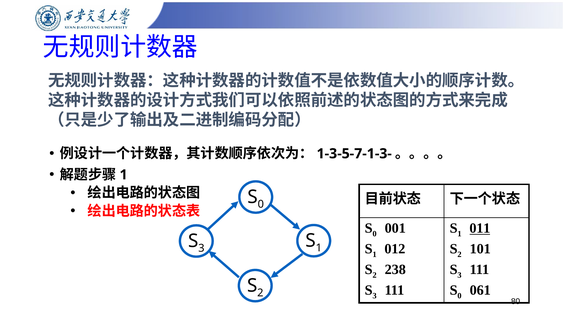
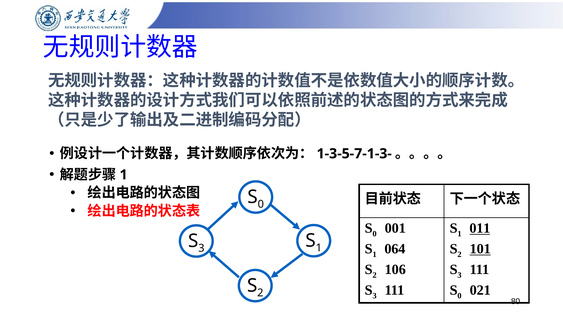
012: 012 -> 064 (395, 249)
101 underline: none -> present (480, 249)
238: 238 -> 106 (395, 269)
061: 061 -> 021 (480, 290)
